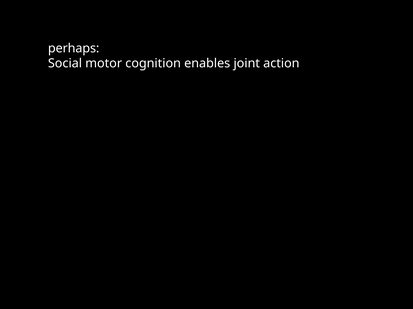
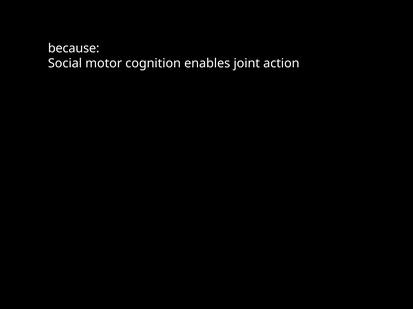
perhaps: perhaps -> because (74, 48)
